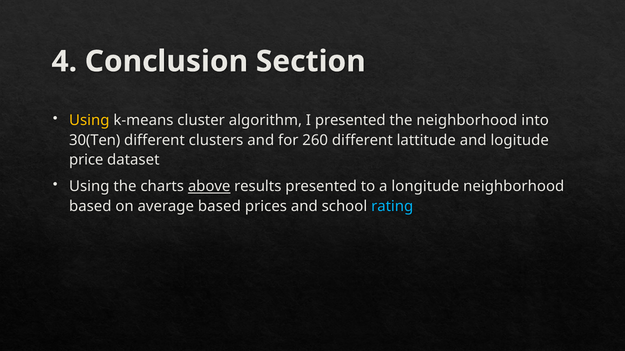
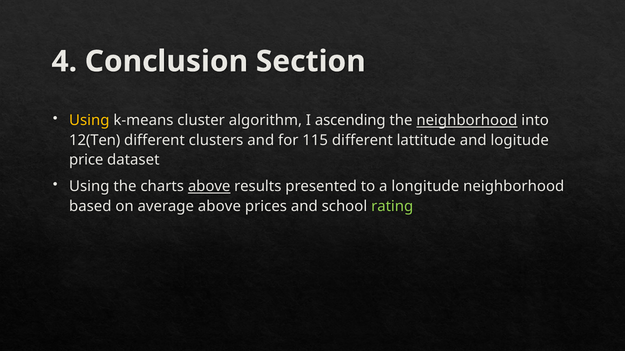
I presented: presented -> ascending (350, 121)
neighborhood underline: none -> present (467, 121)
30(Ten: 30(Ten -> 12(Ten (95, 140)
260: 260 -> 115 (315, 140)
average based: based -> above (219, 206)
rating colour: light blue -> light green (392, 206)
